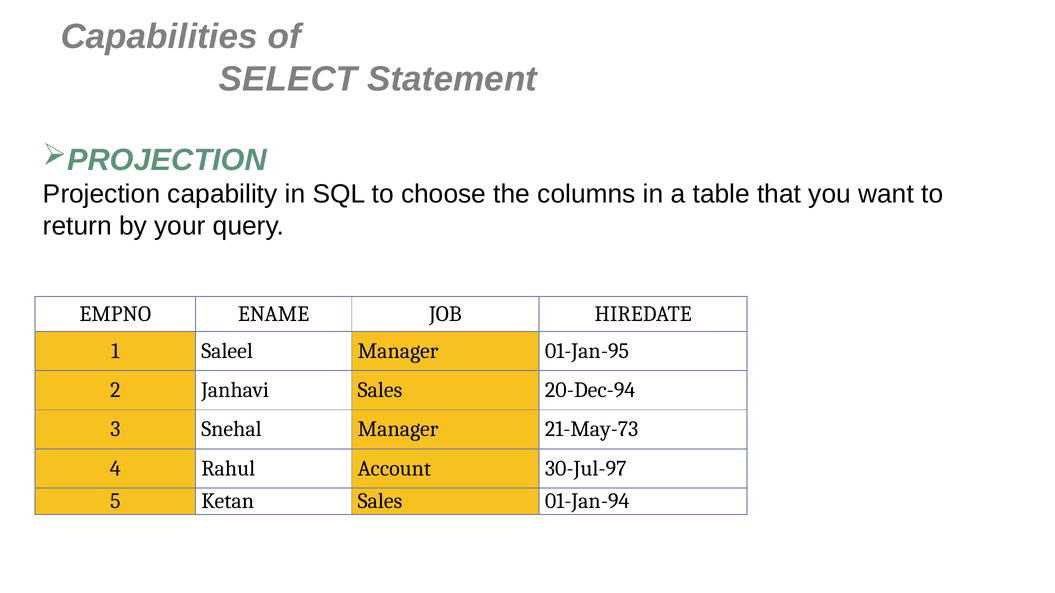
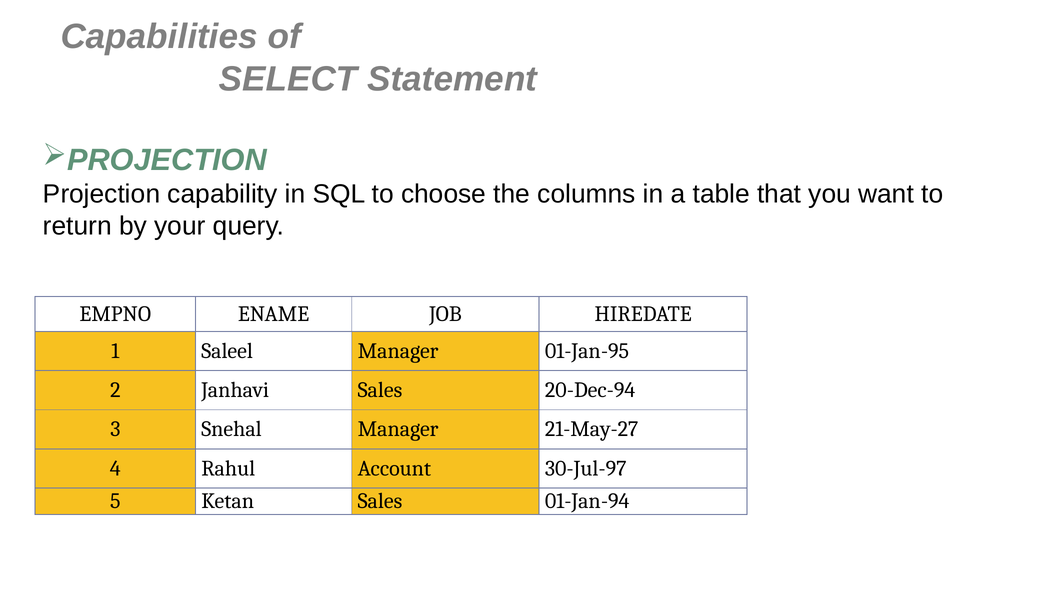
21-May-73: 21-May-73 -> 21-May-27 (592, 430)
